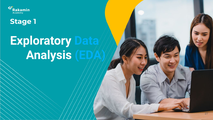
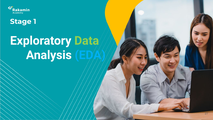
Data colour: light blue -> light green (87, 41)
